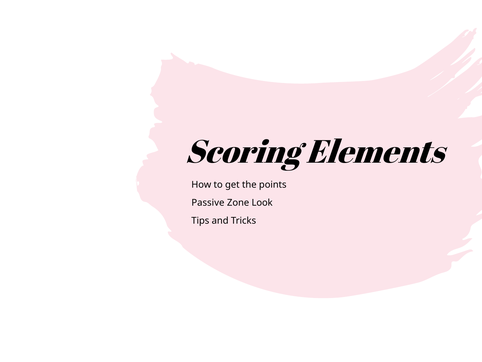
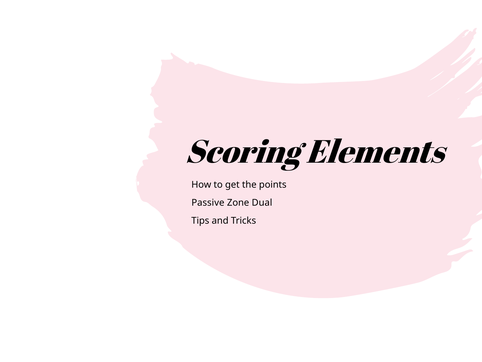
Look: Look -> Dual (262, 203)
